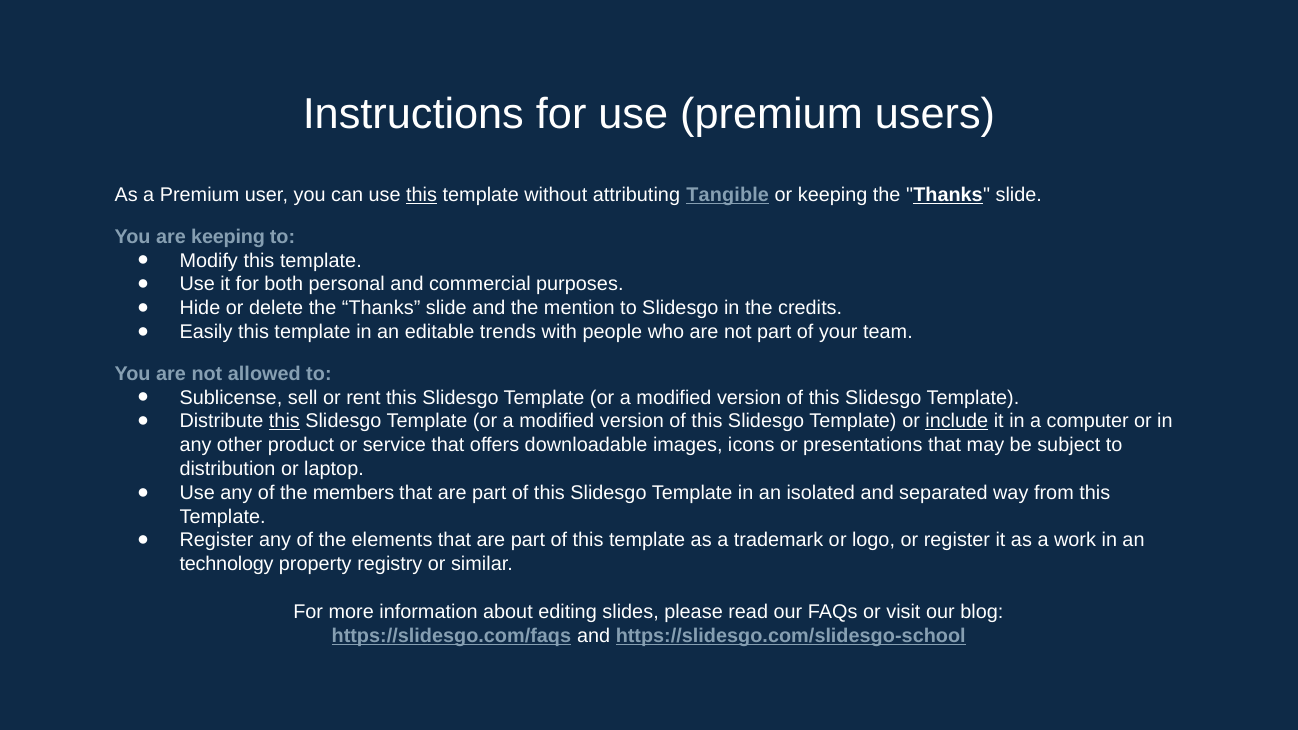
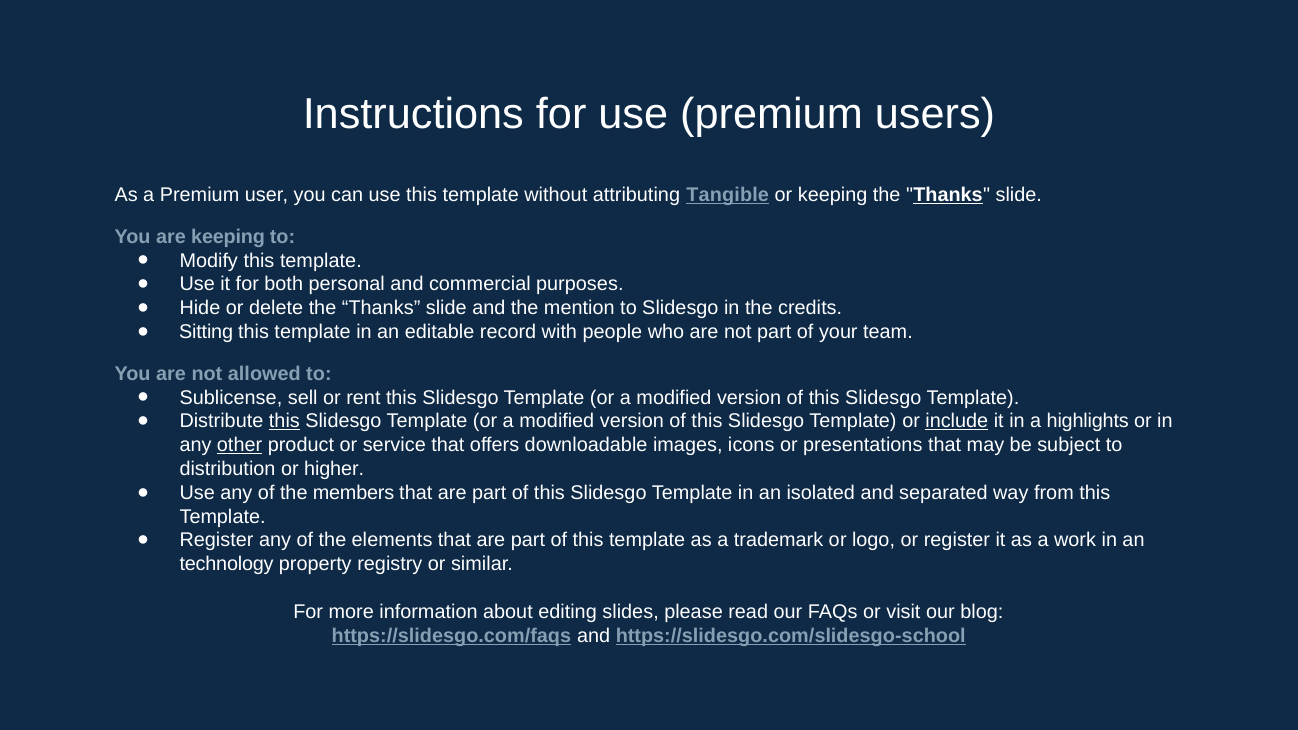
this underline: present -> none (422, 195)
Easily: Easily -> Sitting (206, 332)
trends: trends -> record (508, 332)
computer: computer -> highlights (1088, 421)
other underline: none -> present (240, 445)
laptop: laptop -> higher (334, 469)
